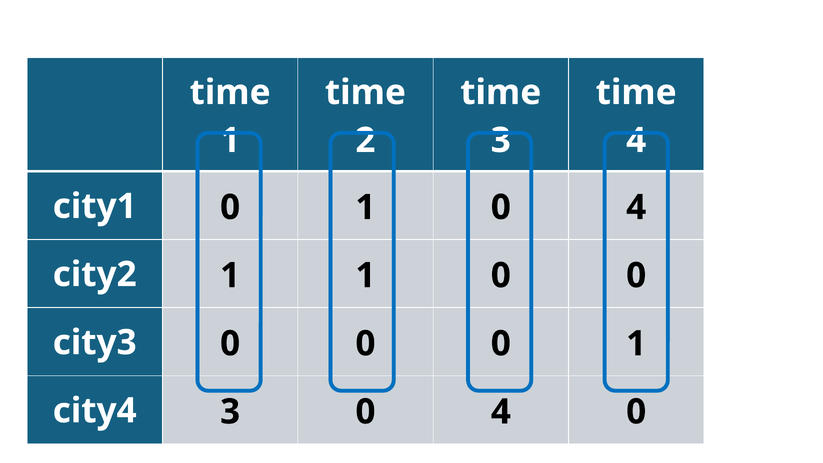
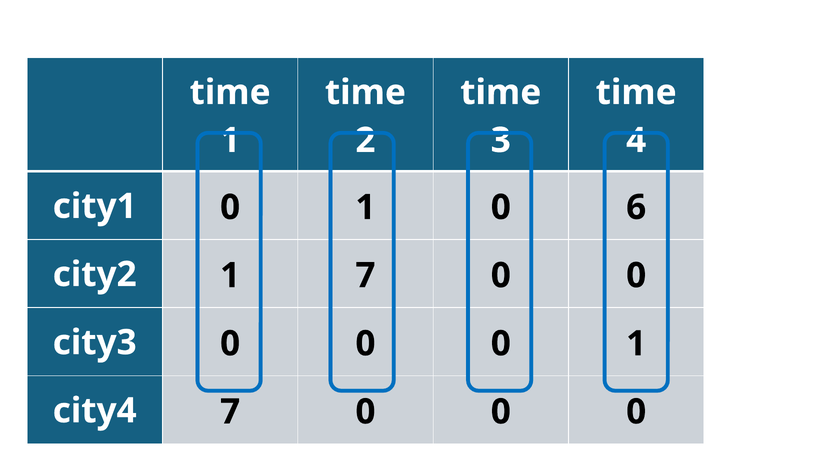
1 0 4: 4 -> 6 (636, 207)
1 1: 1 -> 7 (365, 276)
city4 3: 3 -> 7 (230, 412)
4: 4 -> 0 (501, 412)
